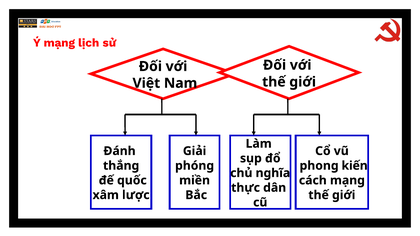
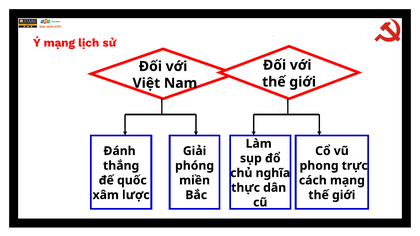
kiến: kiến -> trực (355, 166)
